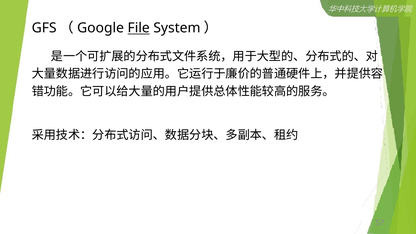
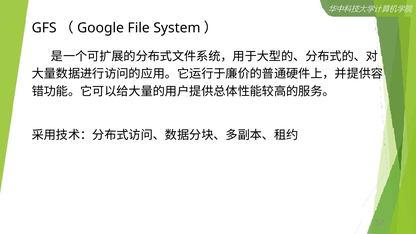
File underline: present -> none (139, 28)
